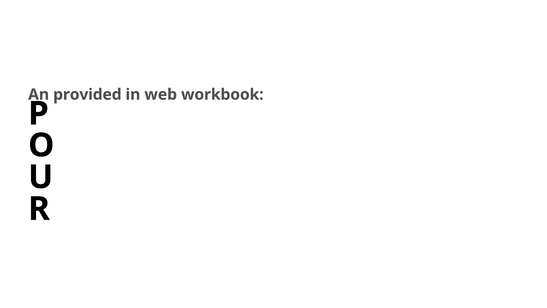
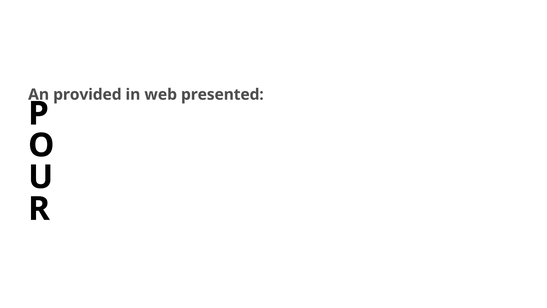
workbook: workbook -> presented (222, 94)
